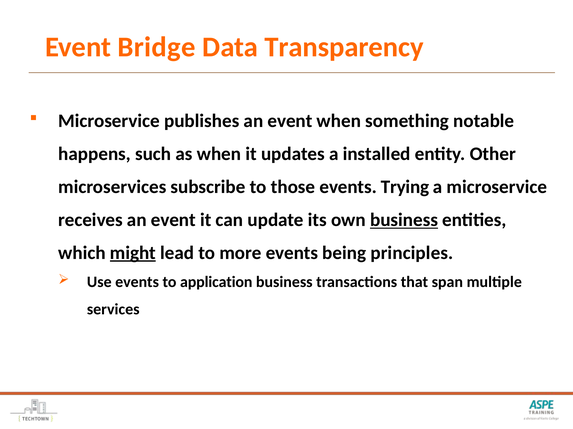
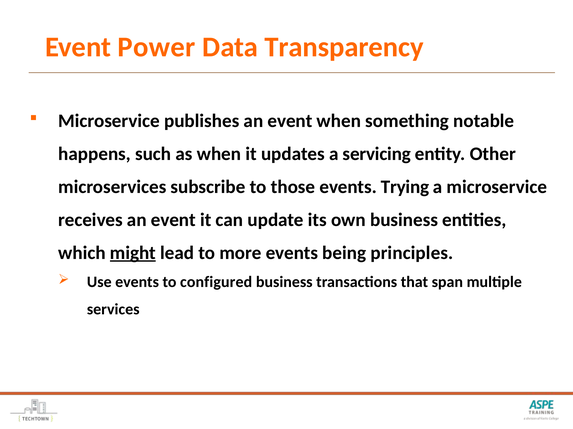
Bridge: Bridge -> Power (157, 47)
installed: installed -> servicing (377, 154)
business underline: present -> none (404, 220)
application: application -> configured (216, 282)
